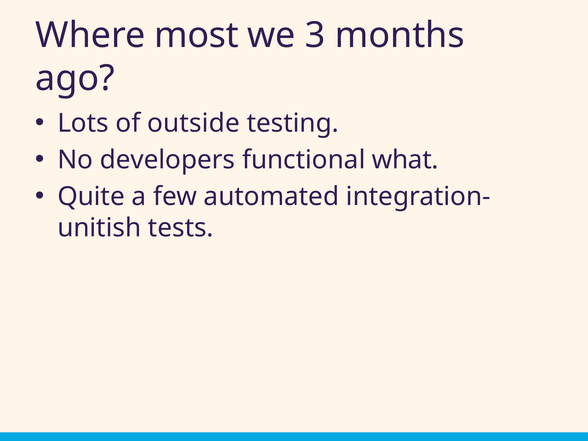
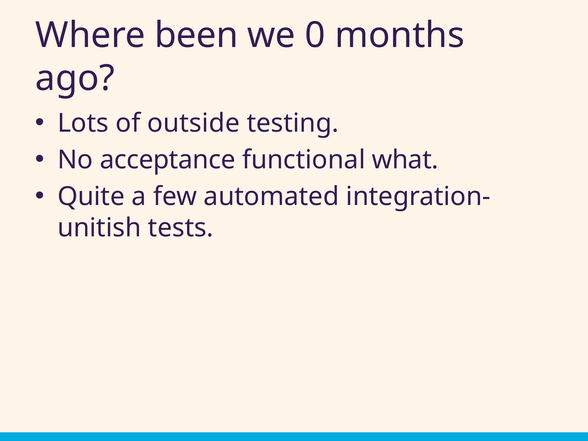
most: most -> been (196, 35)
3: 3 -> 0 (315, 35)
developers: developers -> acceptance (168, 160)
